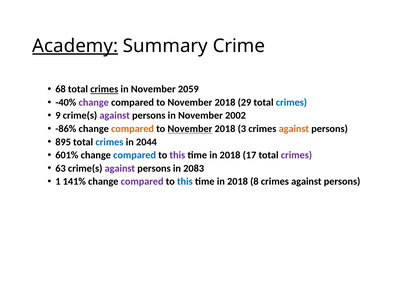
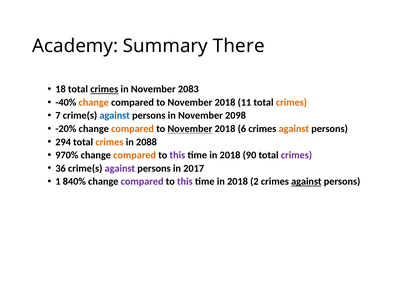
Academy underline: present -> none (75, 46)
Crime: Crime -> There (239, 46)
68: 68 -> 18 (61, 89)
2059: 2059 -> 2083 (188, 89)
change colour: purple -> orange (94, 103)
29: 29 -> 11 (244, 103)
crimes colour: blue -> orange (291, 103)
9: 9 -> 7 (58, 116)
against colour: purple -> blue (115, 116)
2002: 2002 -> 2098 (236, 116)
-86%: -86% -> -20% (66, 129)
3: 3 -> 6 (242, 129)
895: 895 -> 294 (63, 142)
crimes colour: blue -> orange (109, 142)
2044: 2044 -> 2088 (146, 142)
601%: 601% -> 970% (67, 155)
compared colour: blue -> orange (135, 155)
17: 17 -> 90 (249, 155)
63: 63 -> 36 (61, 169)
2083: 2083 -> 2017 (194, 169)
141%: 141% -> 840% (74, 182)
this colour: blue -> purple (185, 182)
8: 8 -> 2 (254, 182)
against underline: none -> present (306, 182)
